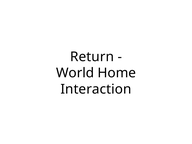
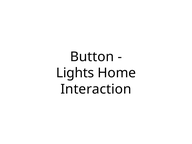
Return: Return -> Button (92, 57)
World: World -> Lights (75, 73)
